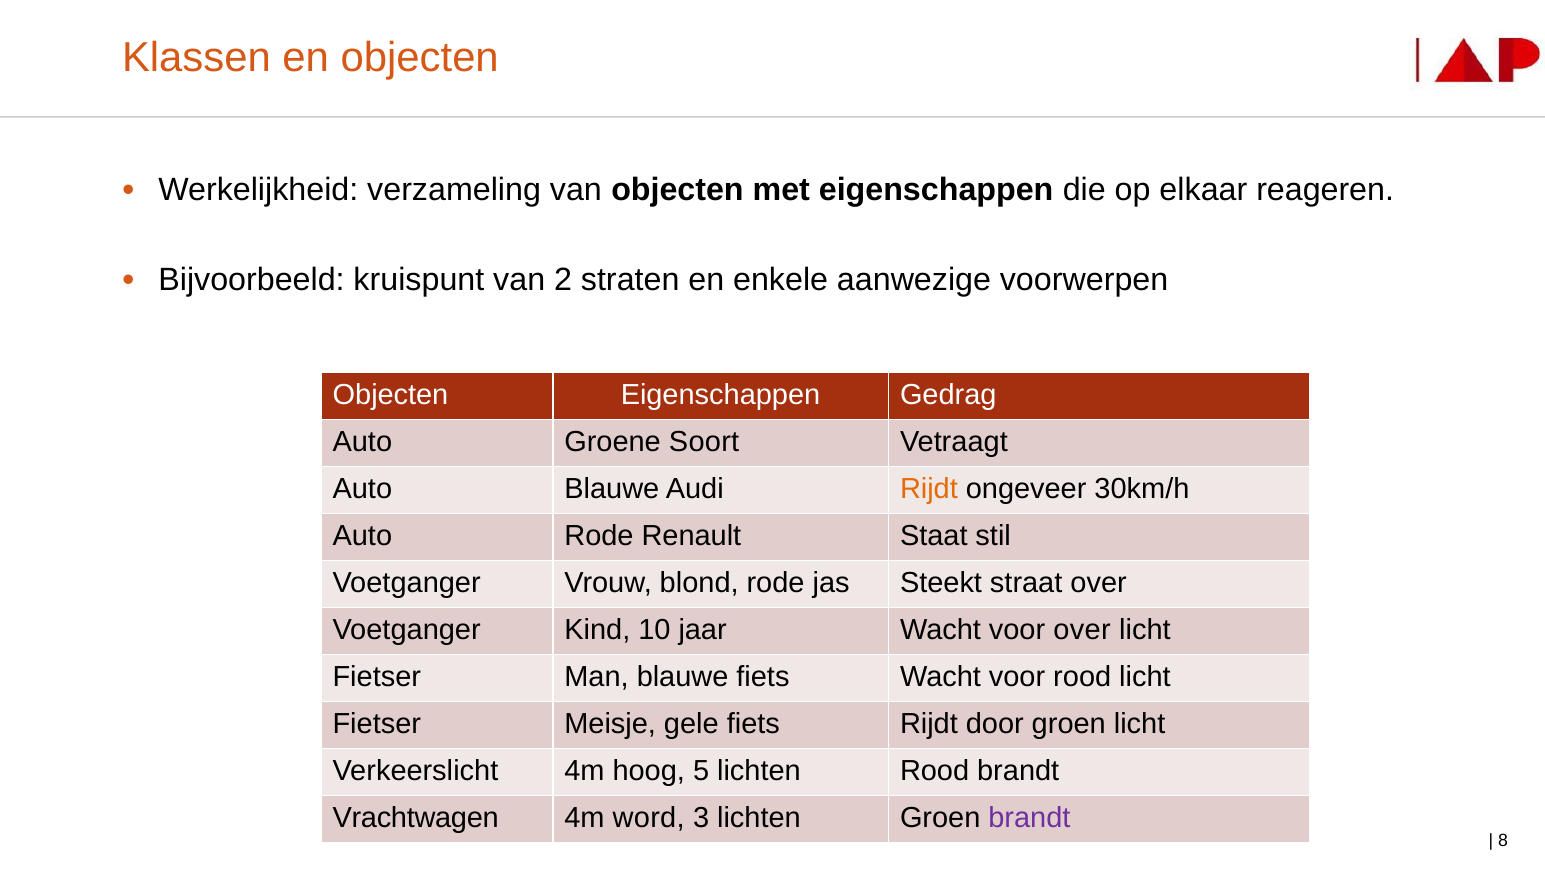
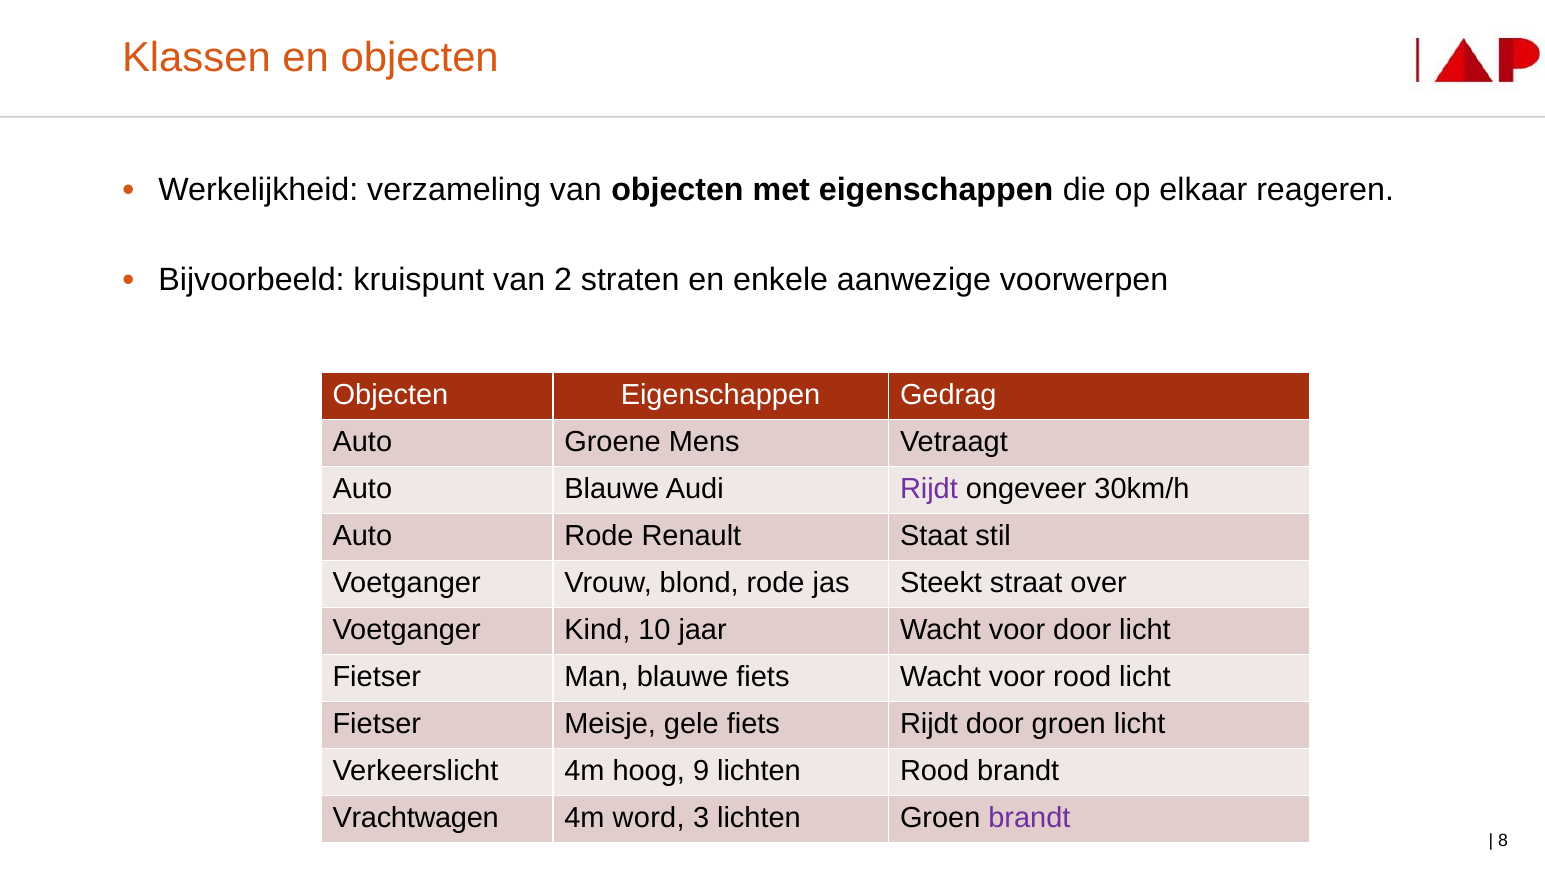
Soort: Soort -> Mens (704, 442)
Rijdt colour: orange -> purple (929, 489)
voor over: over -> door (1082, 630)
5: 5 -> 9 (701, 771)
